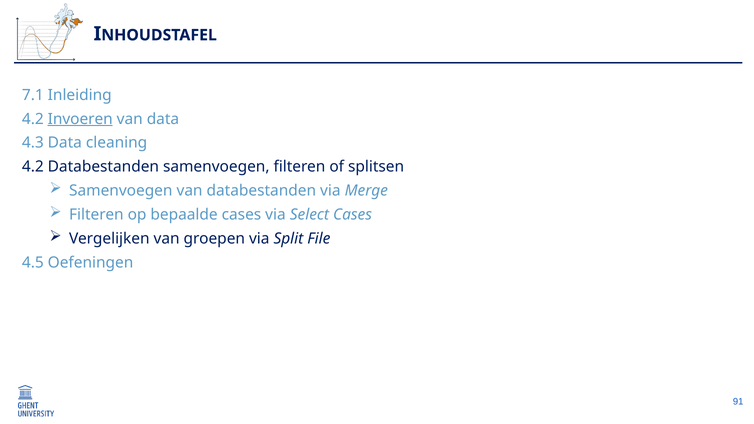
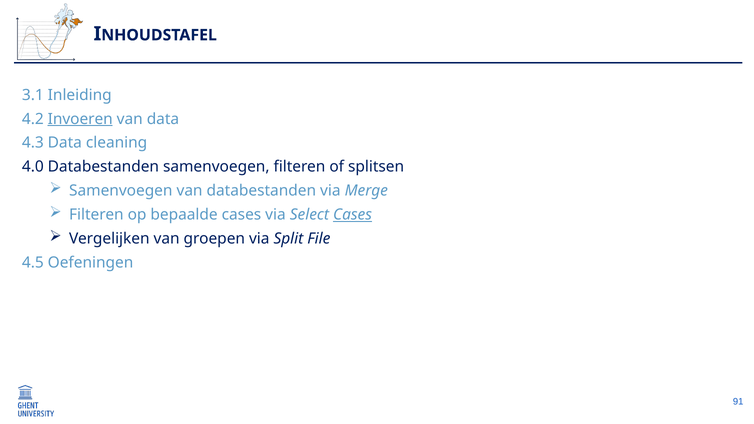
7.1: 7.1 -> 3.1 (33, 95)
4.2: 4.2 -> 4.0 (33, 167)
Cases underline: none -> present (353, 215)
